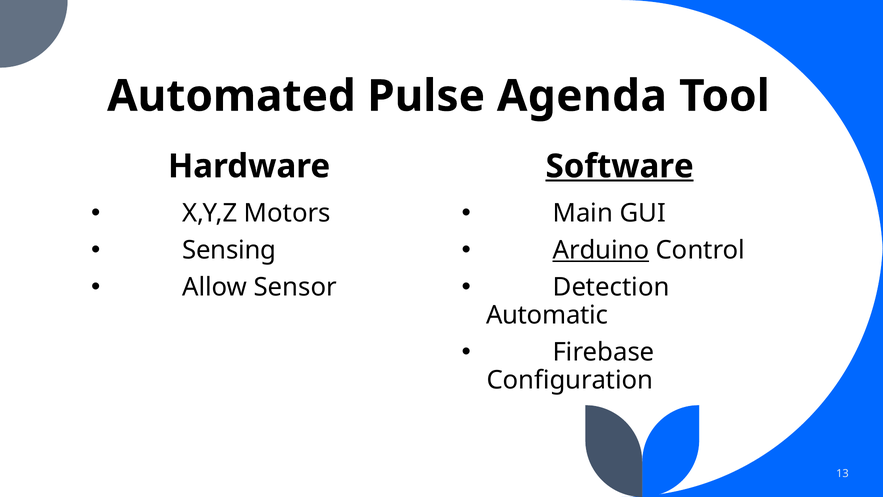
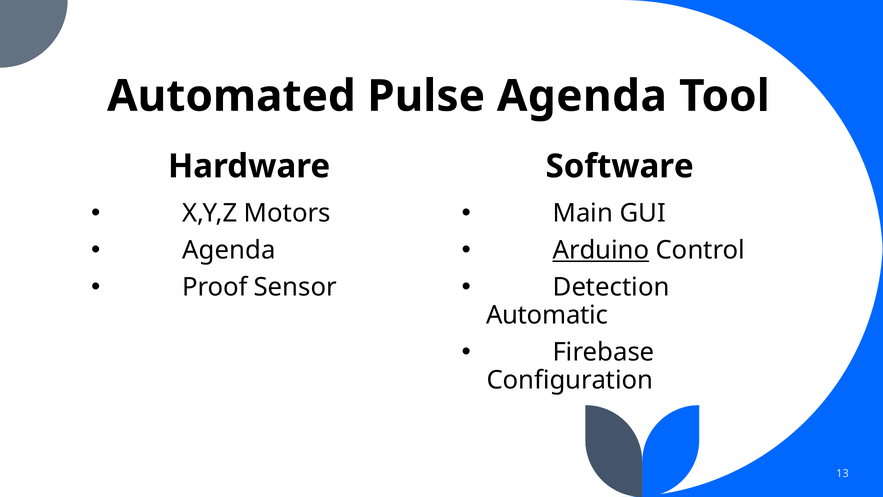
Software underline: present -> none (620, 166)
Sensing: Sensing -> Agenda (229, 250)
Allow: Allow -> Proof (215, 287)
